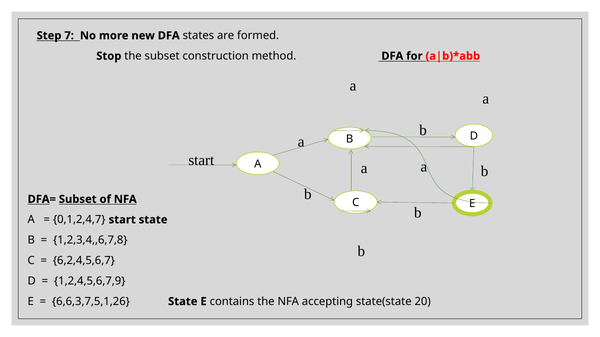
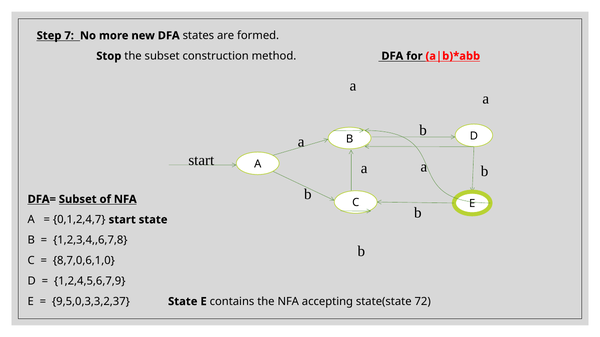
6,2,4,5,6,7: 6,2,4,5,6,7 -> 8,7,0,6,1,0 (84, 261)
6,6,3,7,5,1,26: 6,6,3,7,5,1,26 -> 9,5,0,3,3,2,37 (91, 302)
20: 20 -> 72 (423, 302)
